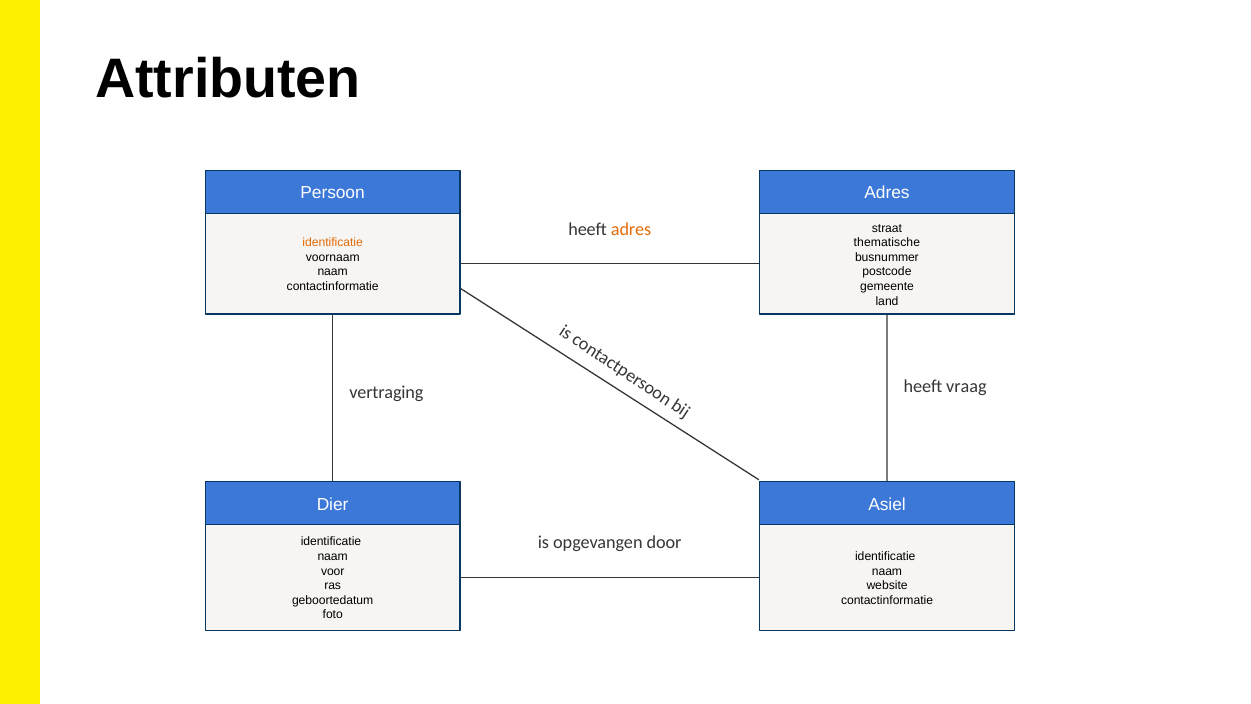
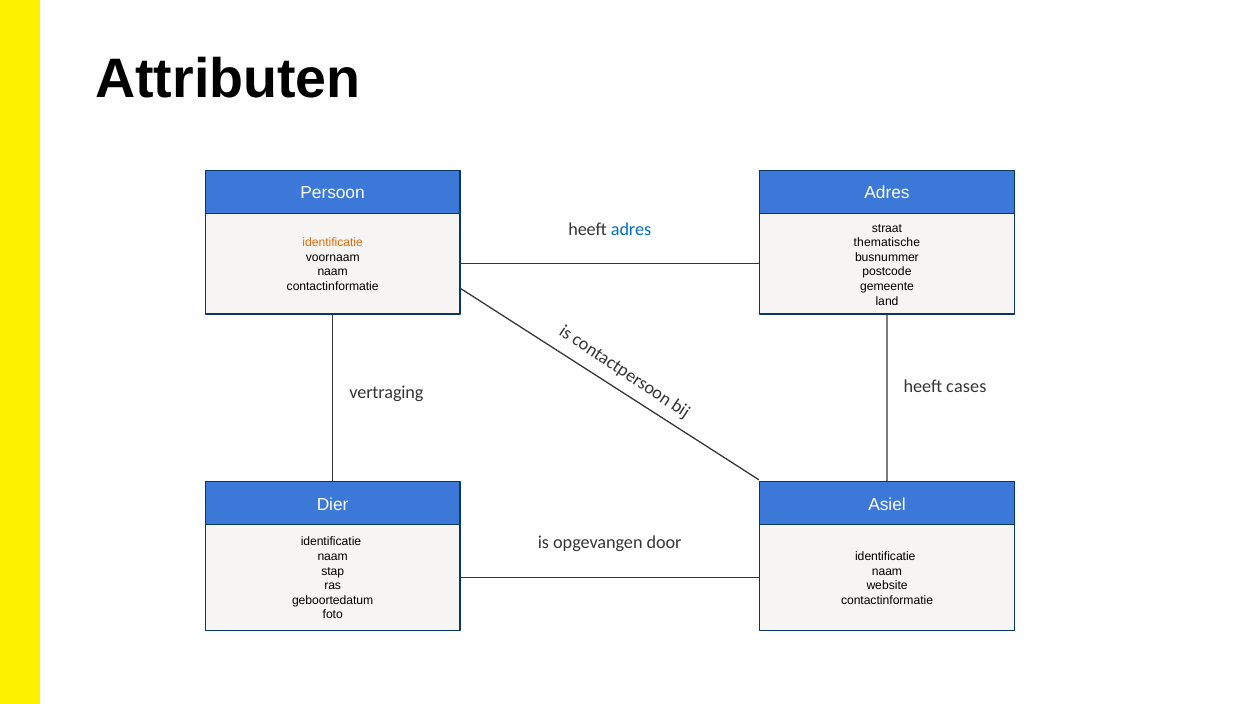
adres colour: orange -> blue (631, 230)
vraag: vraag -> cases (966, 386)
voor: voor -> stap (333, 571)
